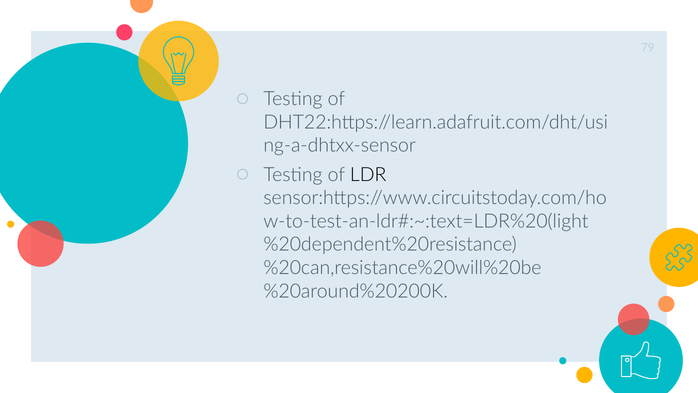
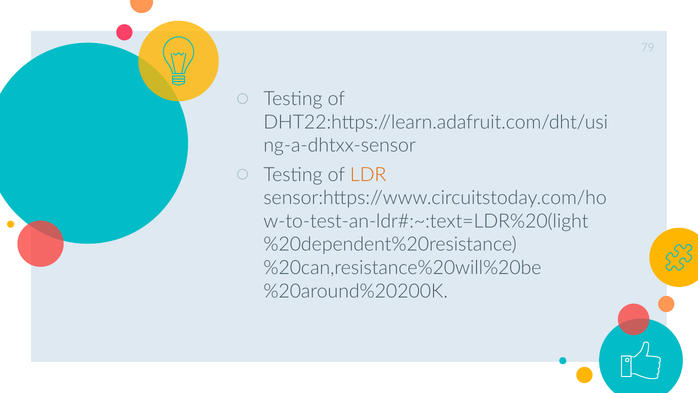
LDR colour: black -> orange (368, 175)
